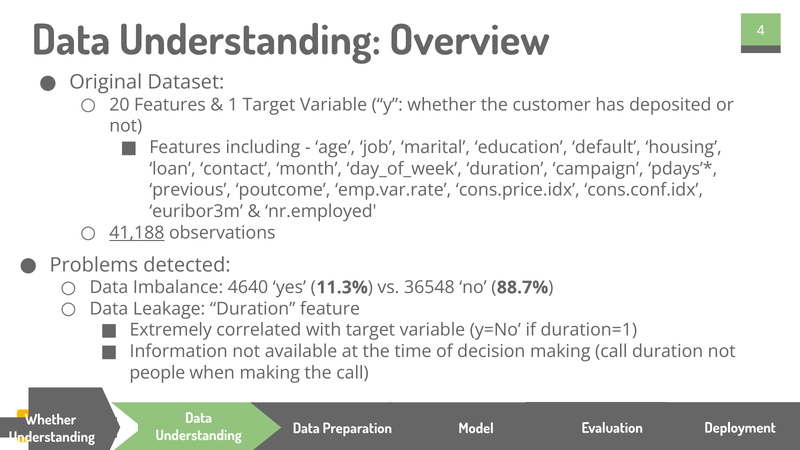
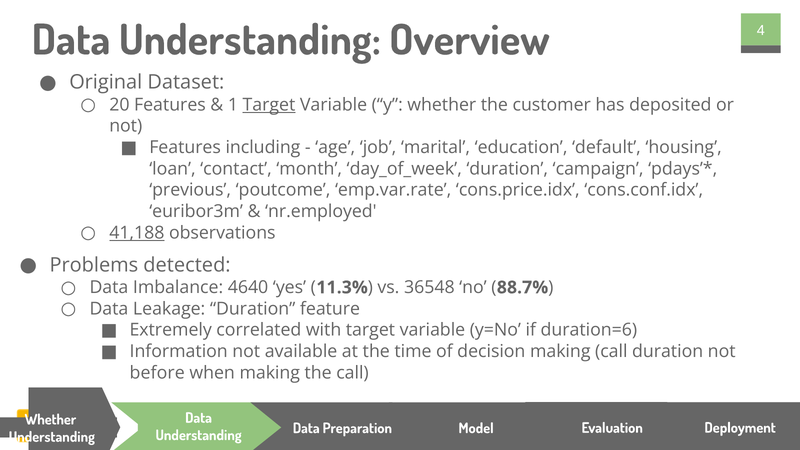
Target underline: none -> present (269, 105)
duration=1: duration=1 -> duration=6 (589, 330)
people: people -> before (157, 373)
